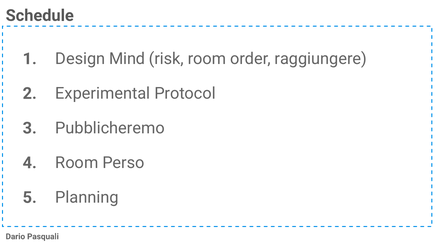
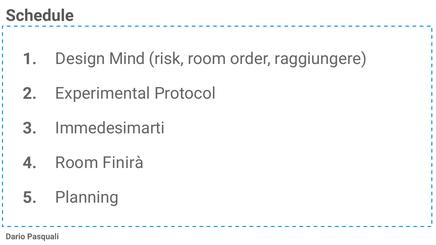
Pubblicheremo: Pubblicheremo -> Immedesimarti (110, 128)
Perso: Perso -> Finirà (123, 163)
